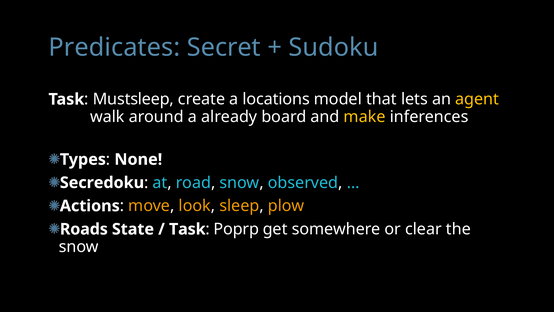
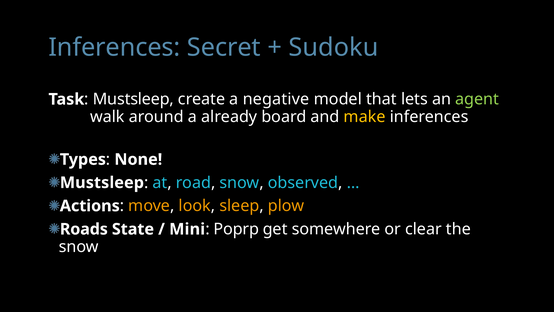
Predicates: Predicates -> Inferences (114, 47)
locations: locations -> negative (276, 99)
agent colour: yellow -> light green (477, 99)
Secredoku: Secredoku -> Mustsleep (102, 182)
Task: Task -> Mini (187, 229)
